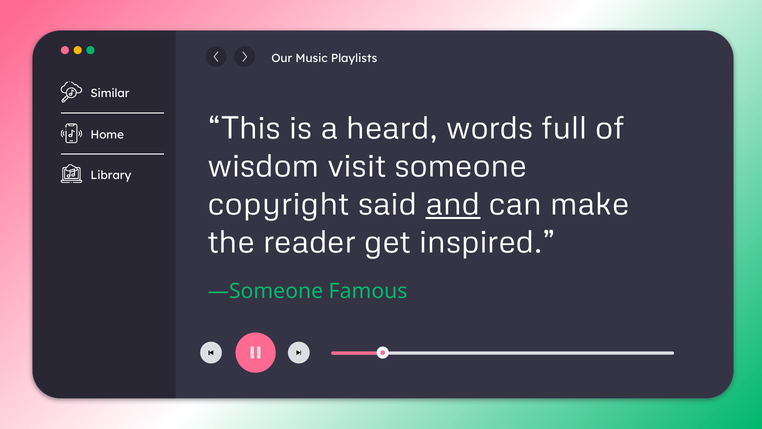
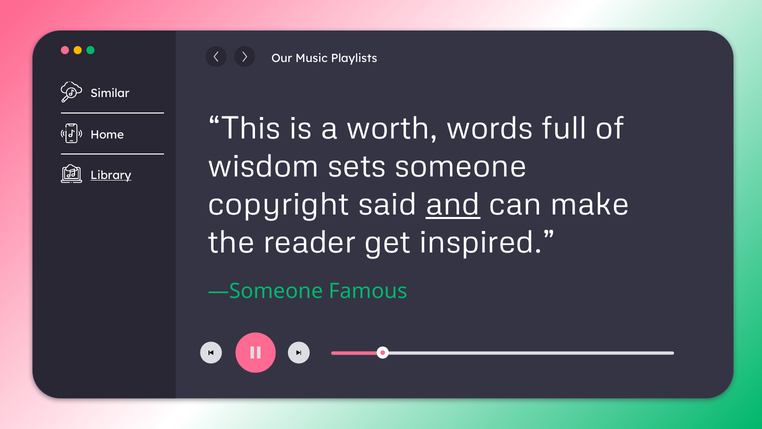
heard: heard -> worth (392, 128)
visit: visit -> sets (357, 166)
Library underline: none -> present (111, 175)
